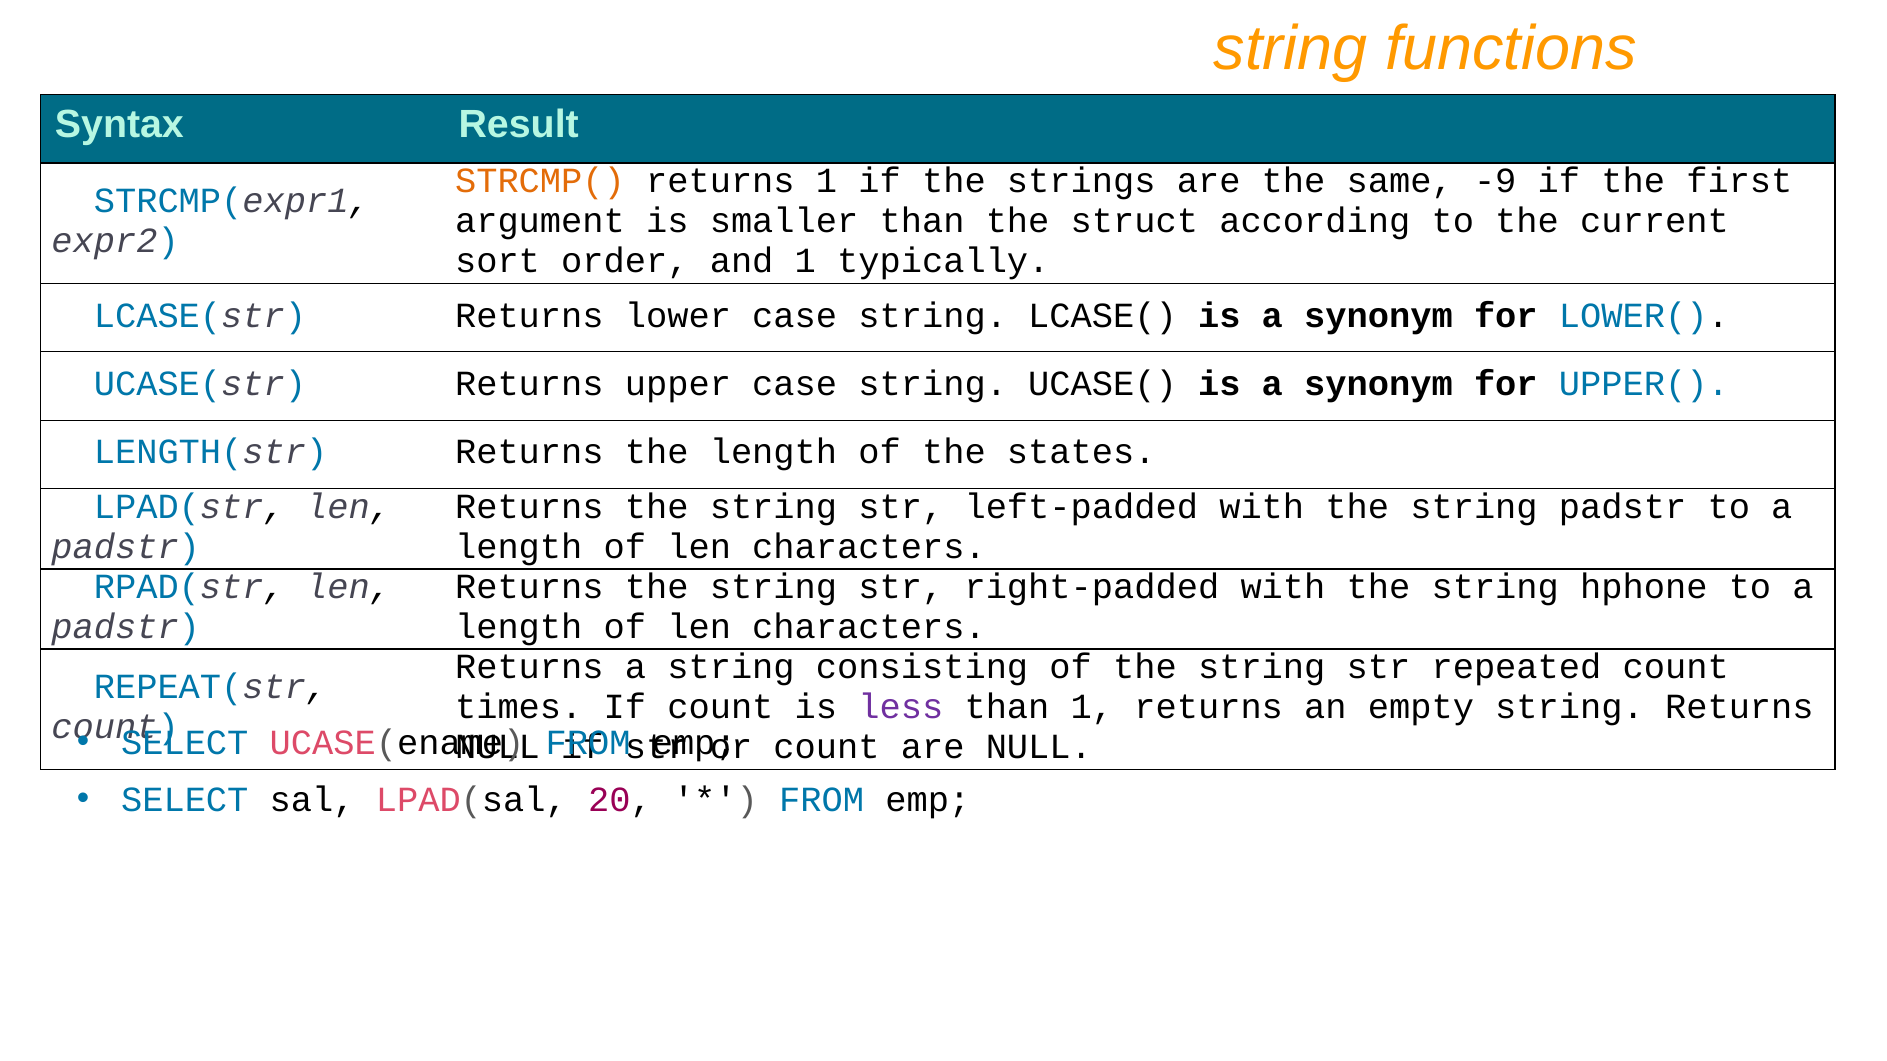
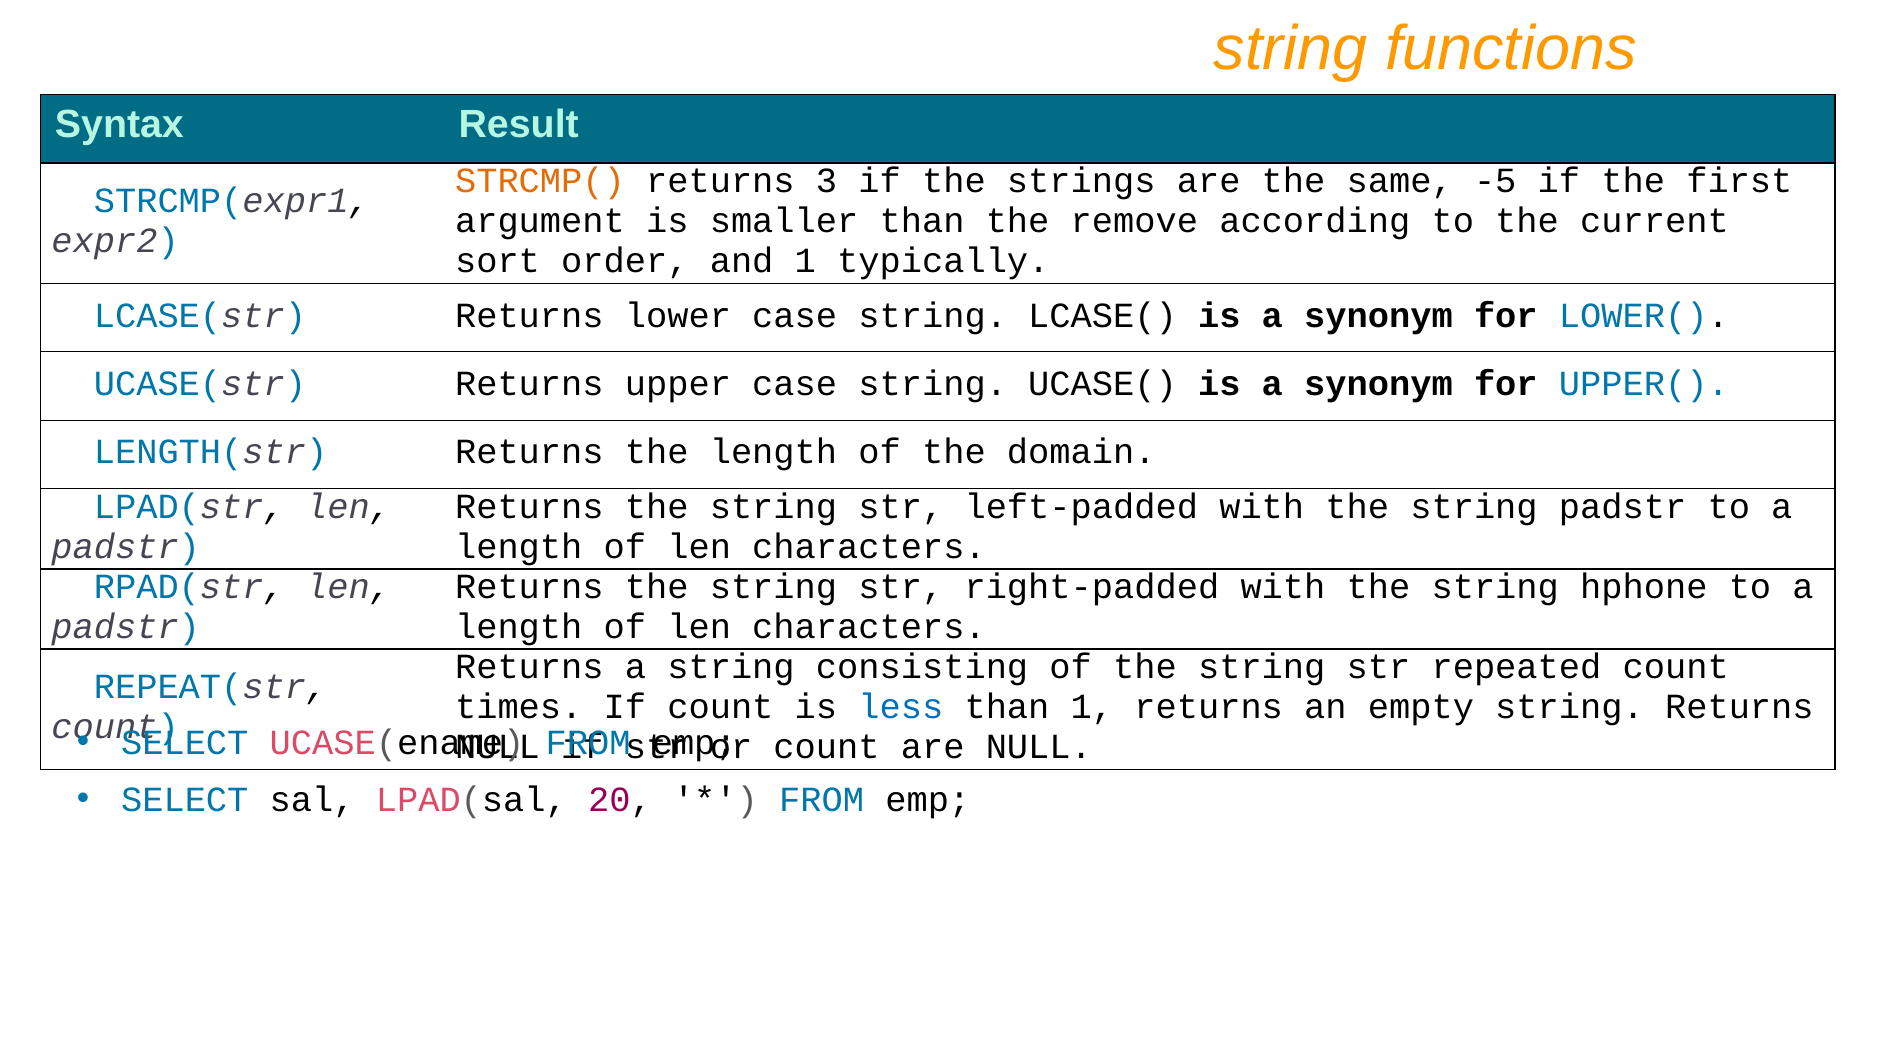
returns 1: 1 -> 3 (827, 181)
-9: -9 -> -5 (1495, 181)
struct: struct -> remove (1134, 221)
states: states -> domain (1081, 452)
less colour: purple -> blue (901, 707)
